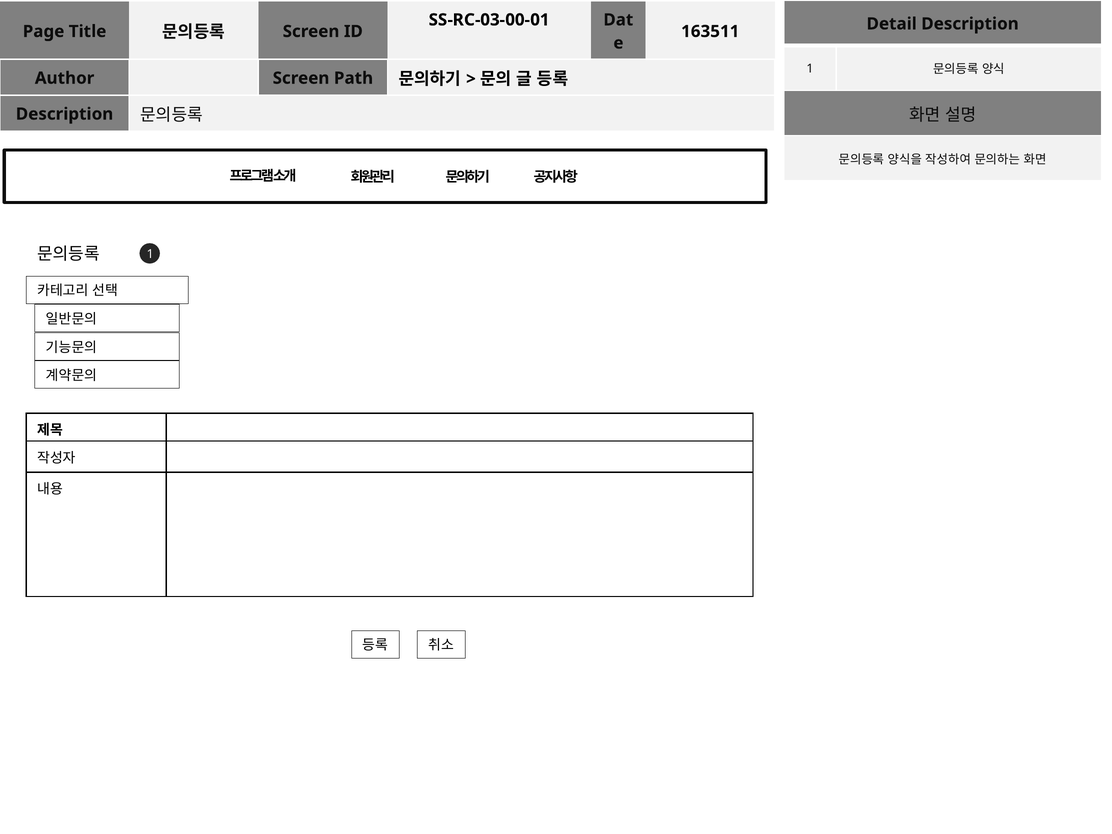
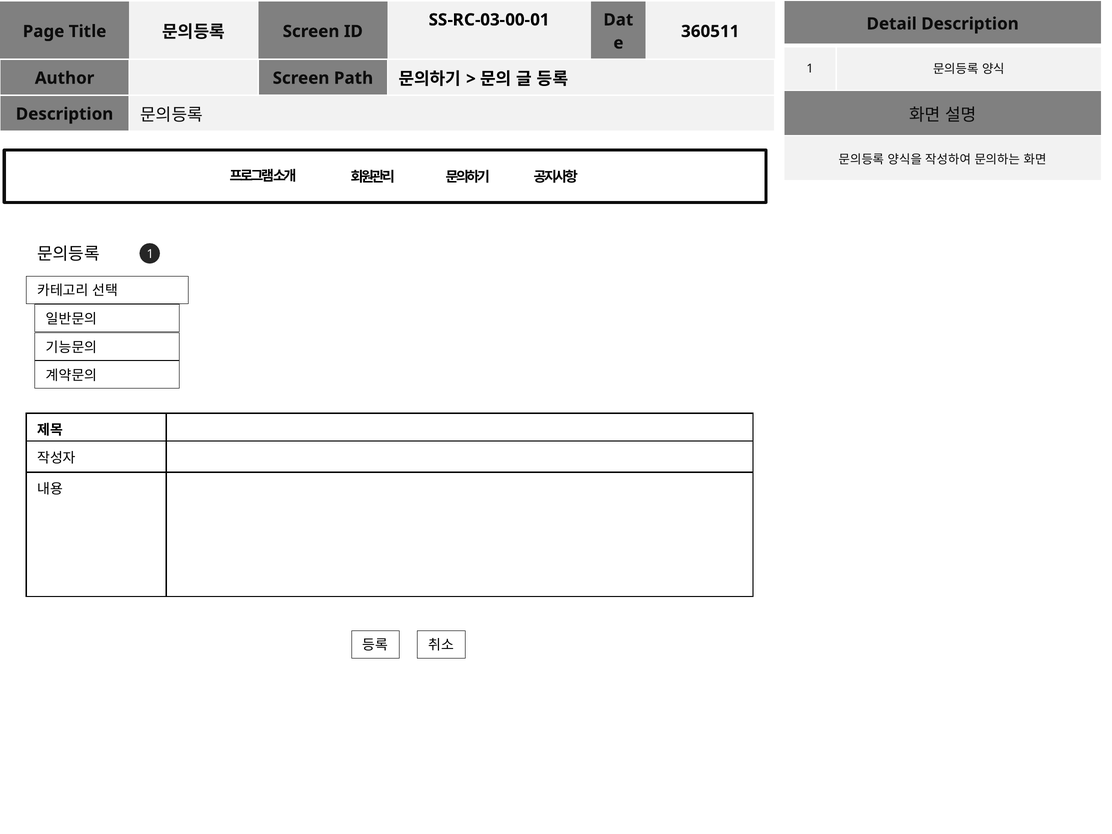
163511: 163511 -> 360511 (710, 31)
